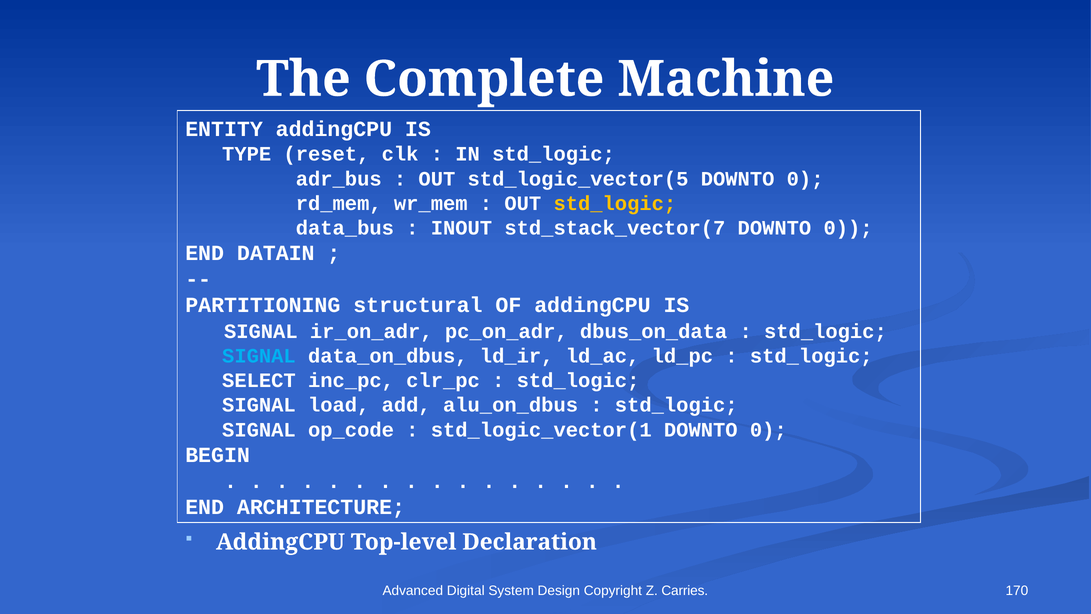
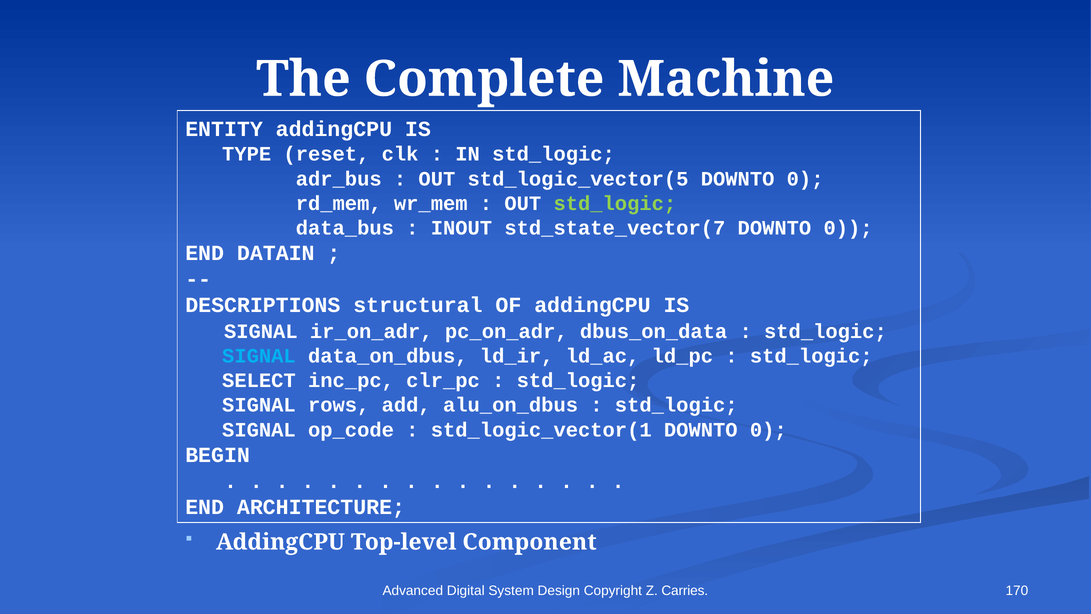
std_logic colour: yellow -> light green (615, 203)
std_stack_vector(7: std_stack_vector(7 -> std_state_vector(7 (615, 228)
PARTITIONING: PARTITIONING -> DESCRIPTIONS (263, 305)
load: load -> rows (339, 405)
Declaration: Declaration -> Component (529, 542)
